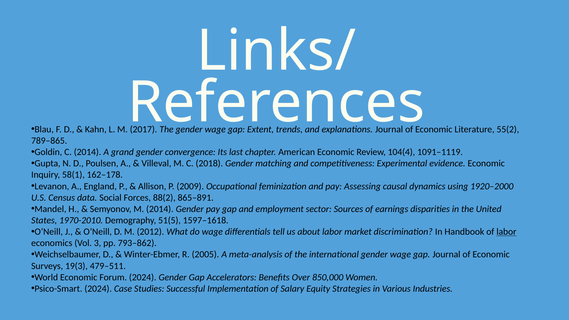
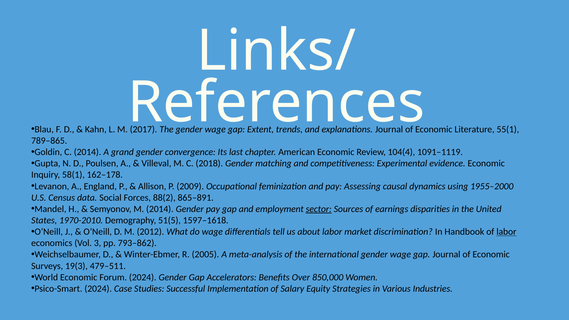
55(2: 55(2 -> 55(1 (508, 129)
1920–2000: 1920–2000 -> 1955–2000 (492, 186)
sector underline: none -> present (319, 209)
